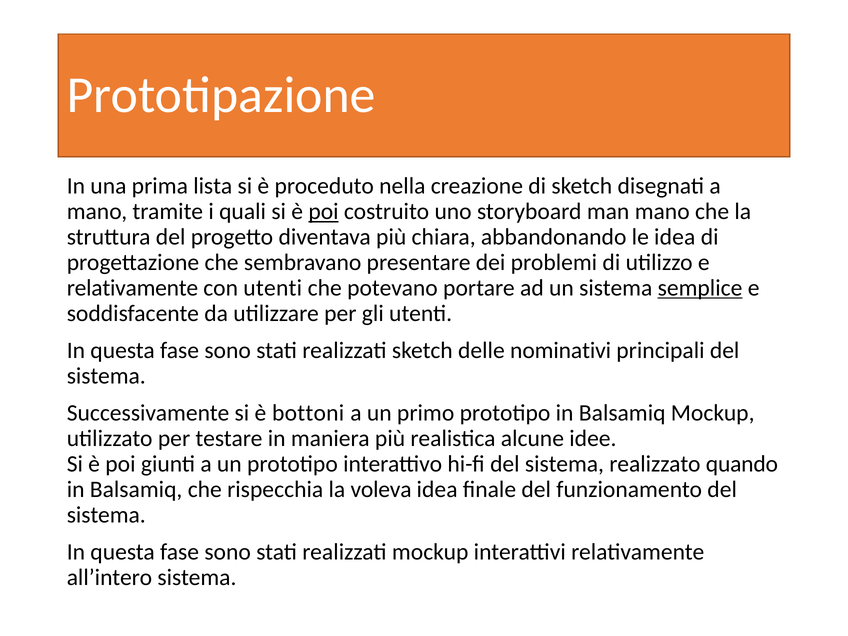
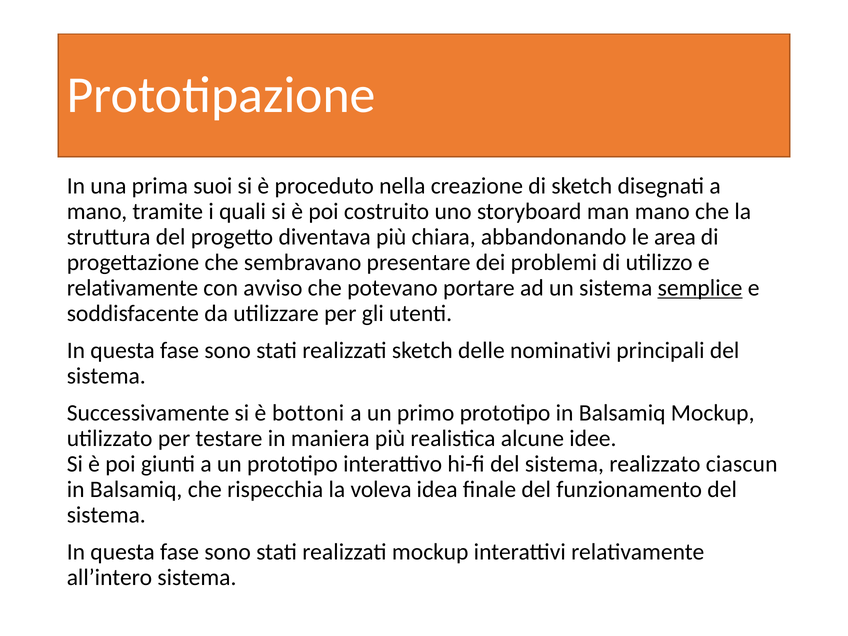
lista: lista -> suoi (213, 186)
poi underline: present -> none (324, 212)
le idea: idea -> area (675, 237)
con utenti: utenti -> avviso (273, 288)
quando: quando -> ciascun (742, 464)
